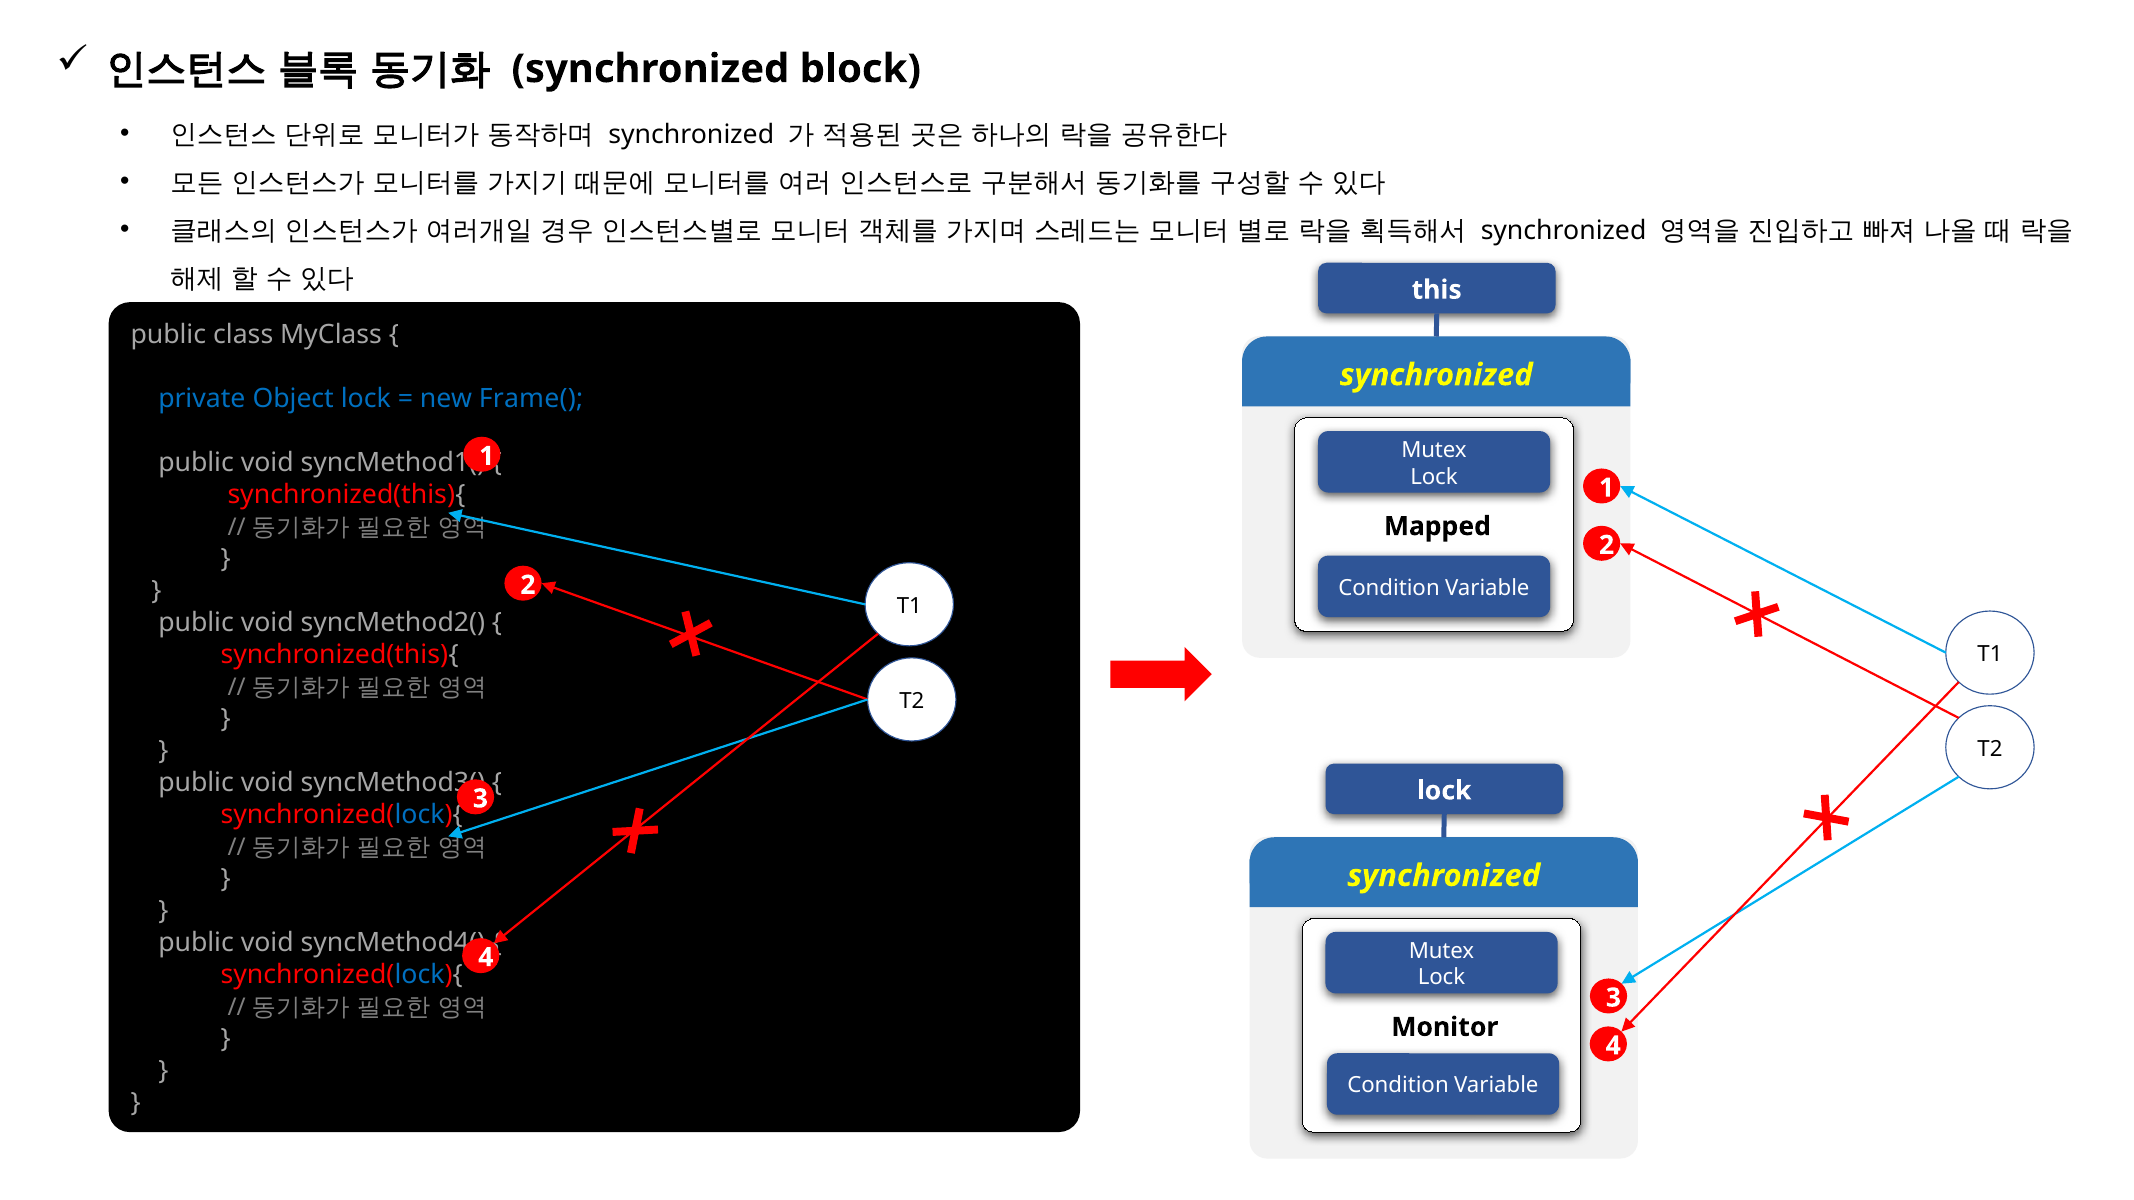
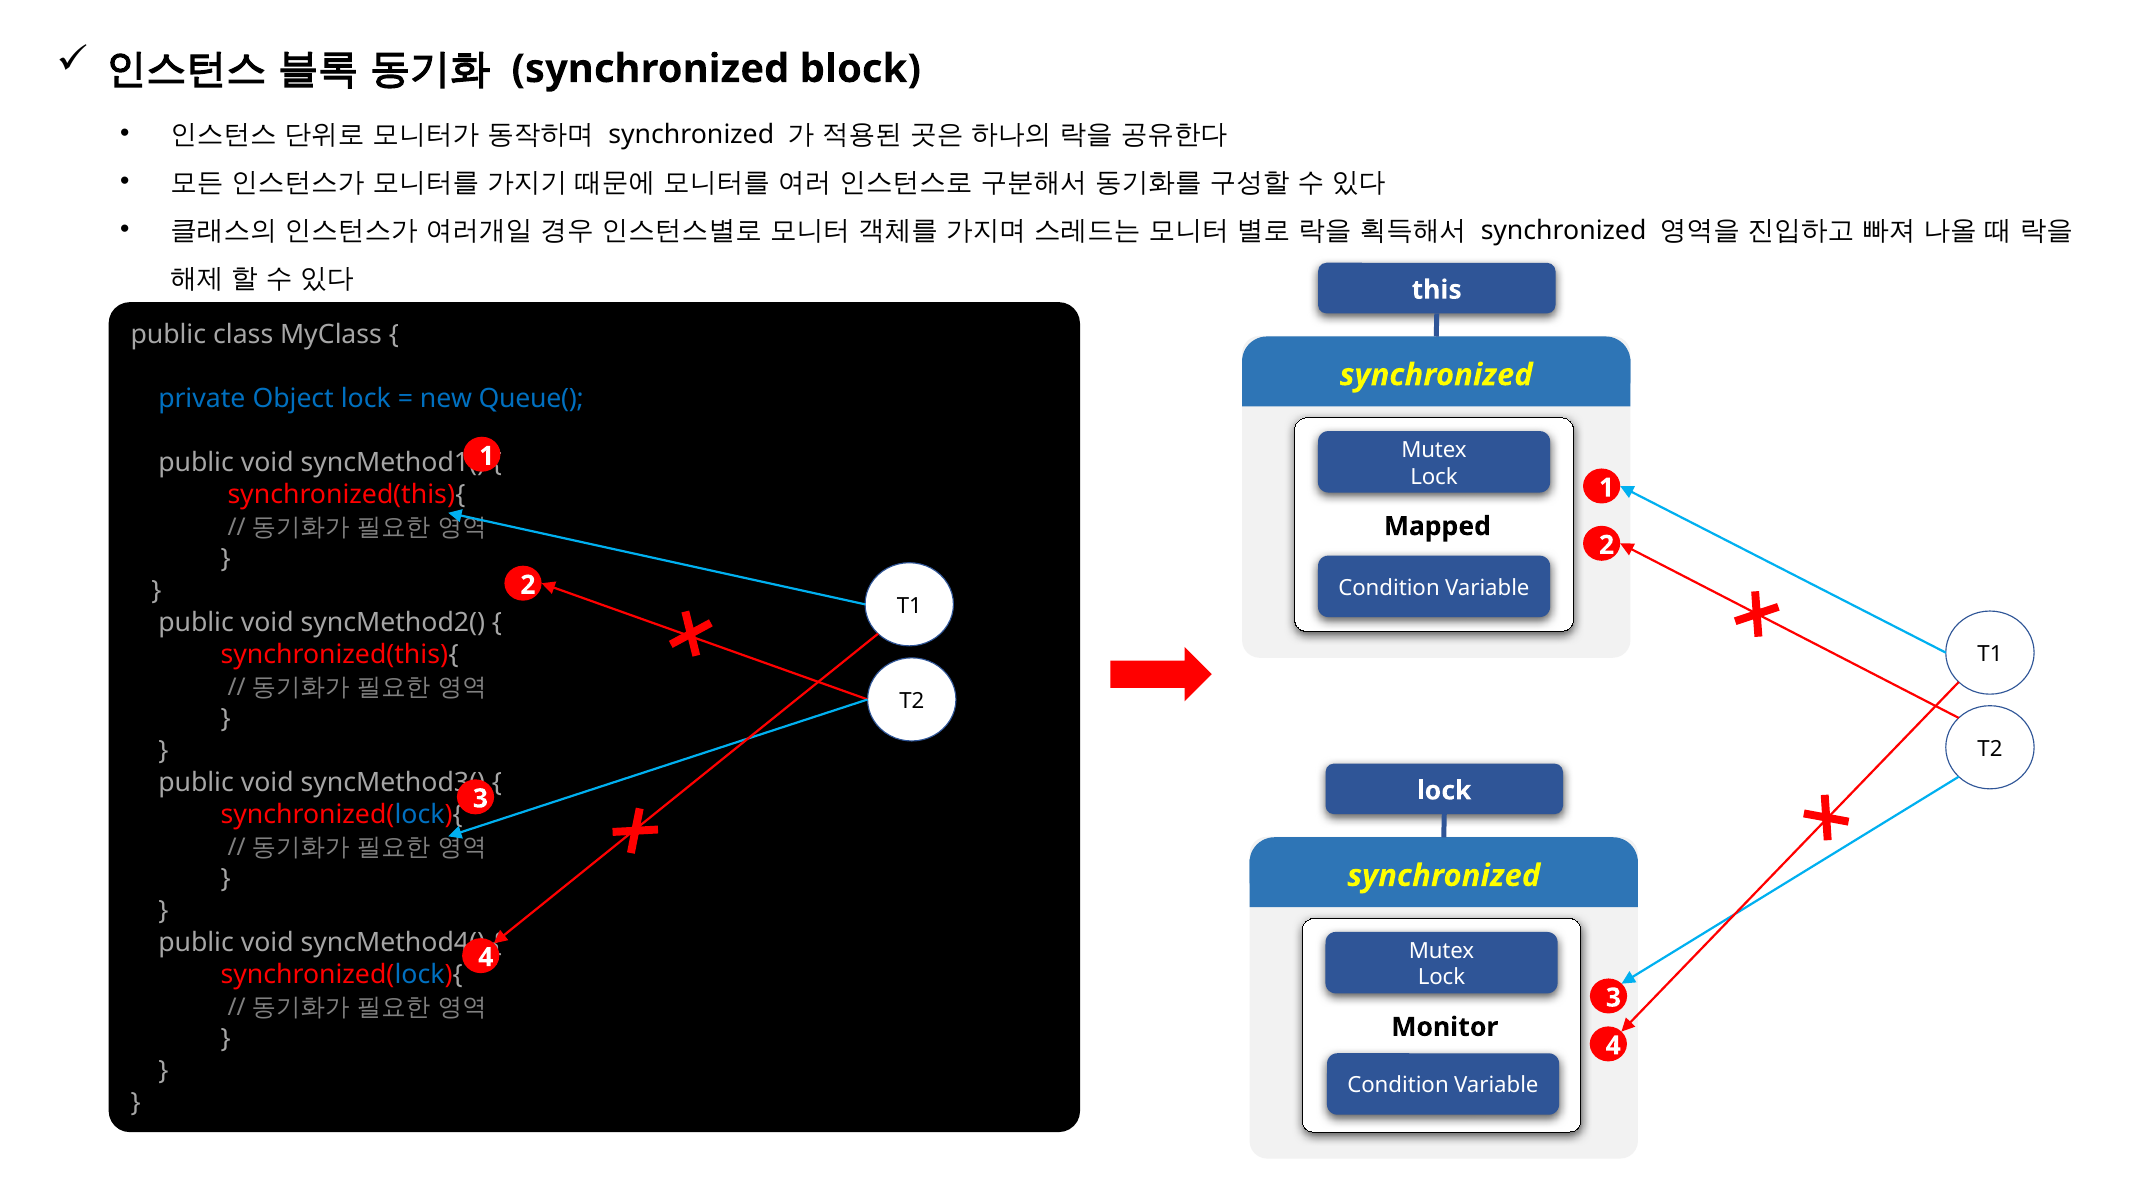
Frame(: Frame( -> Queue( (531, 399)
